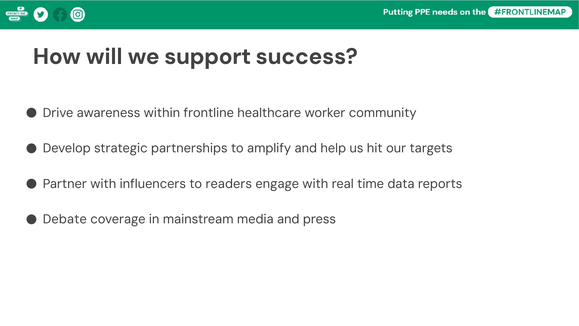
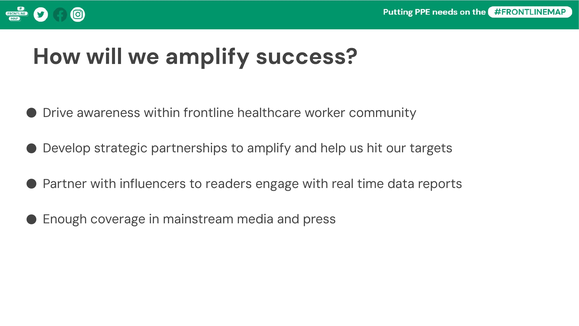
we support: support -> amplify (207, 56)
Debate: Debate -> Enough (65, 219)
